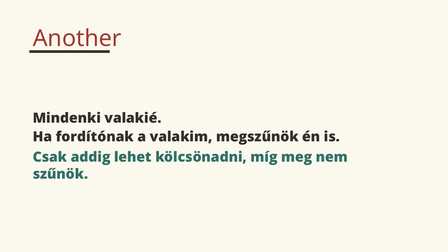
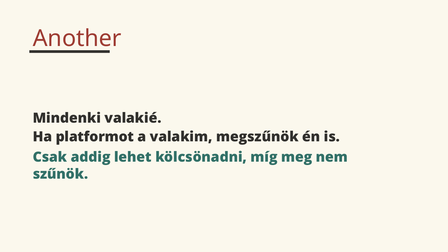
fordítónak: fordítónak -> platformot (95, 137)
